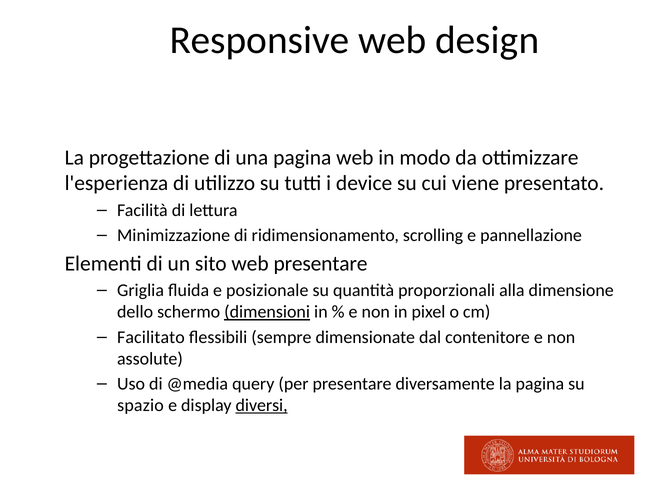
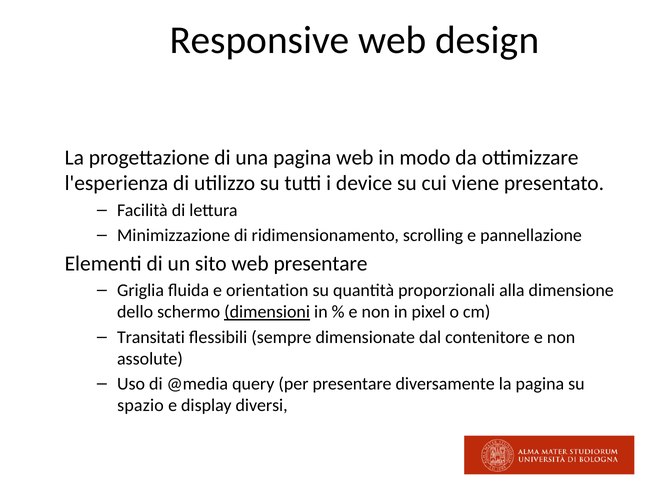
posizionale: posizionale -> orientation (267, 290)
Facilitato: Facilitato -> Transitati (151, 337)
diversi underline: present -> none (262, 405)
